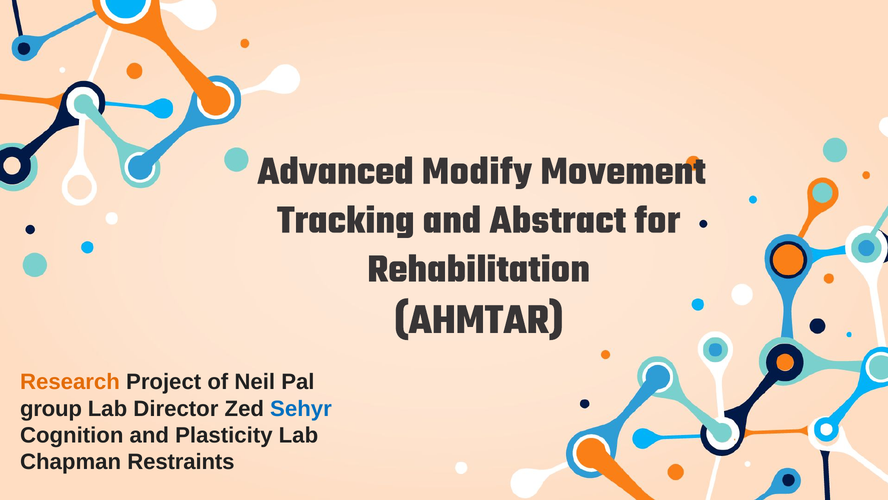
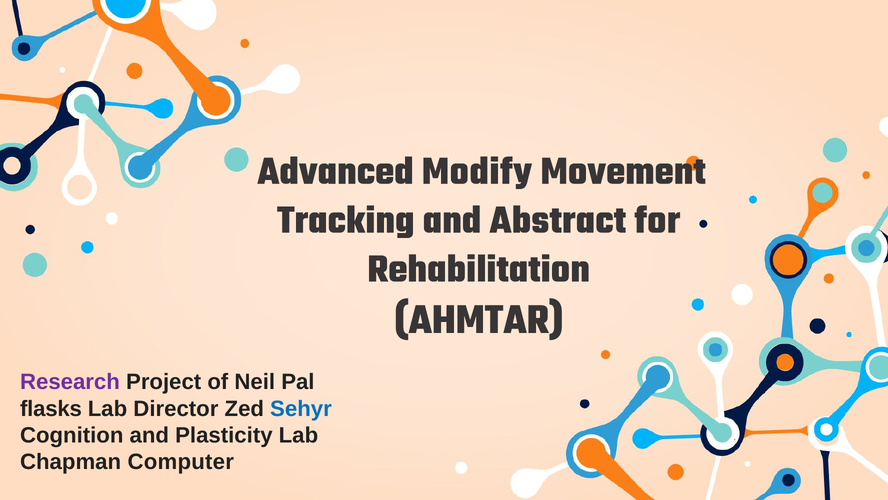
Research colour: orange -> purple (70, 382)
group: group -> flasks (51, 408)
Restraints: Restraints -> Computer (181, 462)
